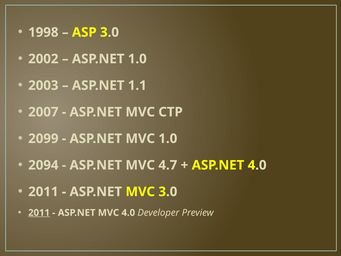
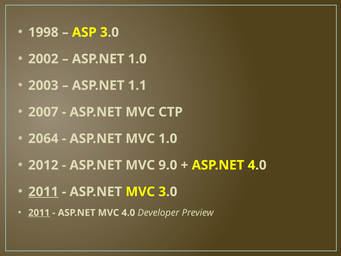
2099: 2099 -> 2064 (43, 138)
2094: 2094 -> 2012 (43, 165)
4.7: 4.7 -> 9.0 (168, 165)
2011 underline: none -> present (43, 192)
